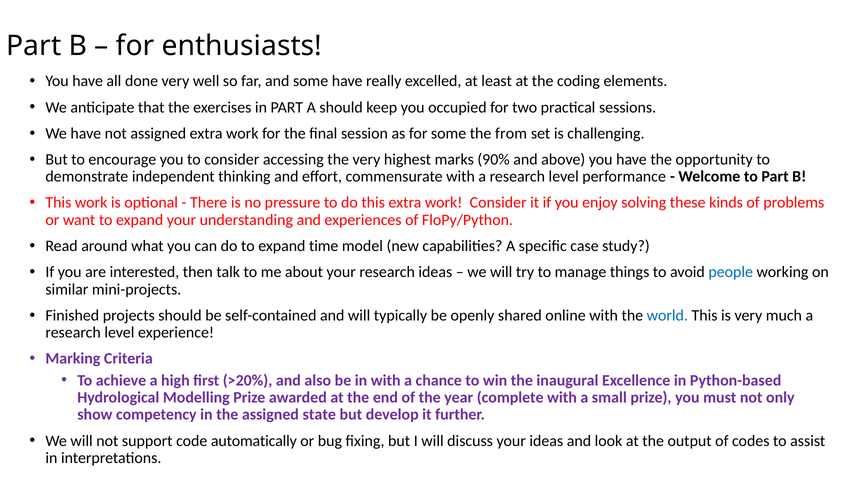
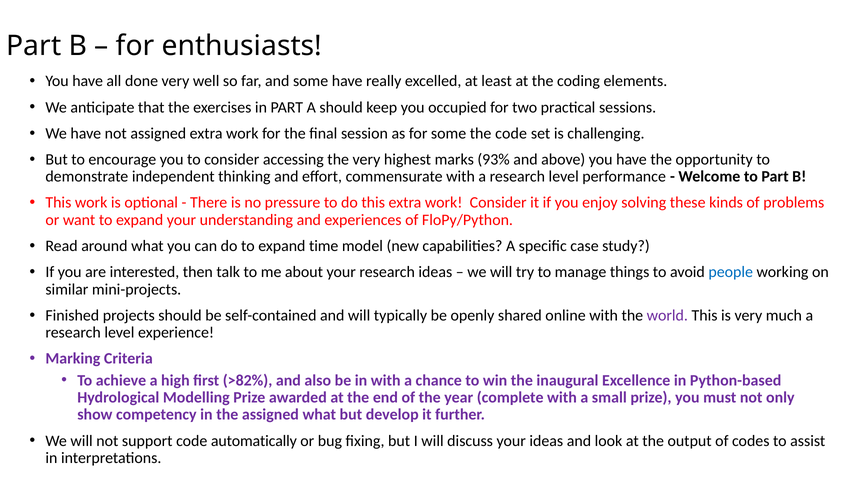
the from: from -> code (511, 133)
90%: 90% -> 93% (494, 159)
world colour: blue -> purple (667, 315)
>20%: >20% -> >82% (248, 380)
assigned state: state -> what (319, 414)
